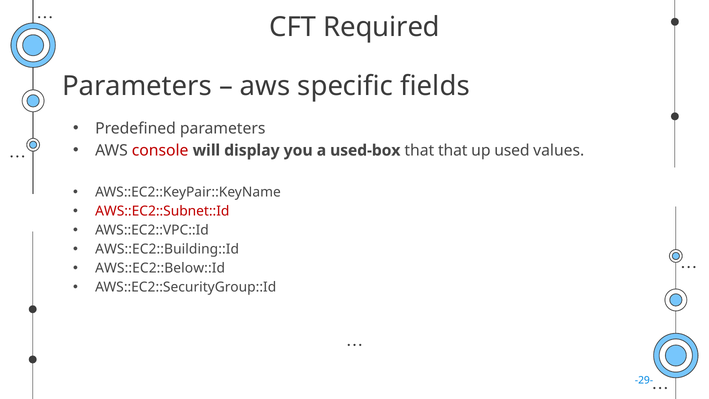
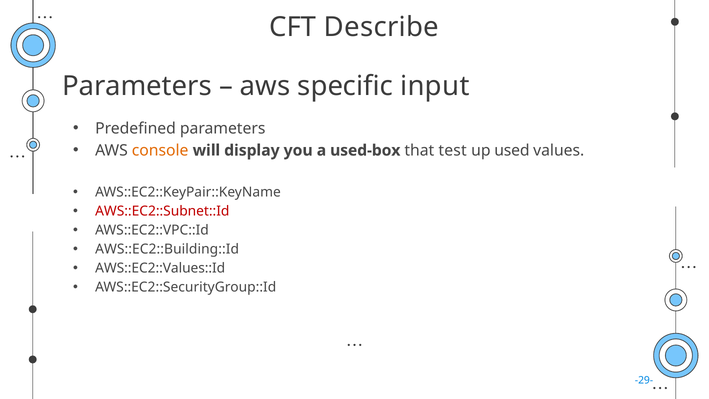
Required: Required -> Describe (381, 27)
fields: fields -> input (435, 86)
console colour: red -> orange (160, 150)
that that: that -> test (453, 150)
AWS::EC2::Below::Id: AWS::EC2::Below::Id -> AWS::EC2::Values::Id (160, 268)
